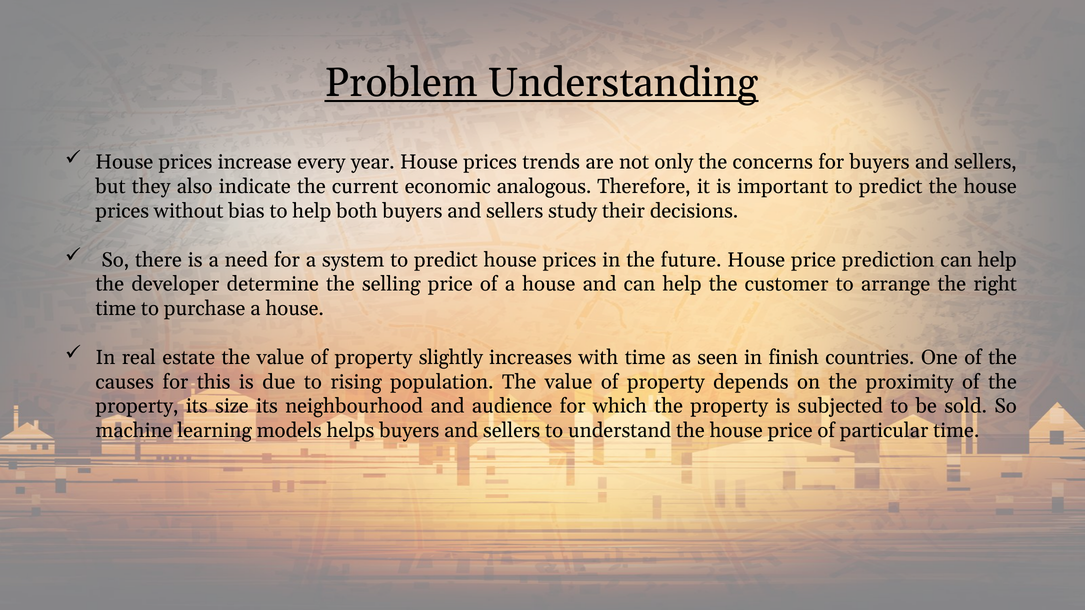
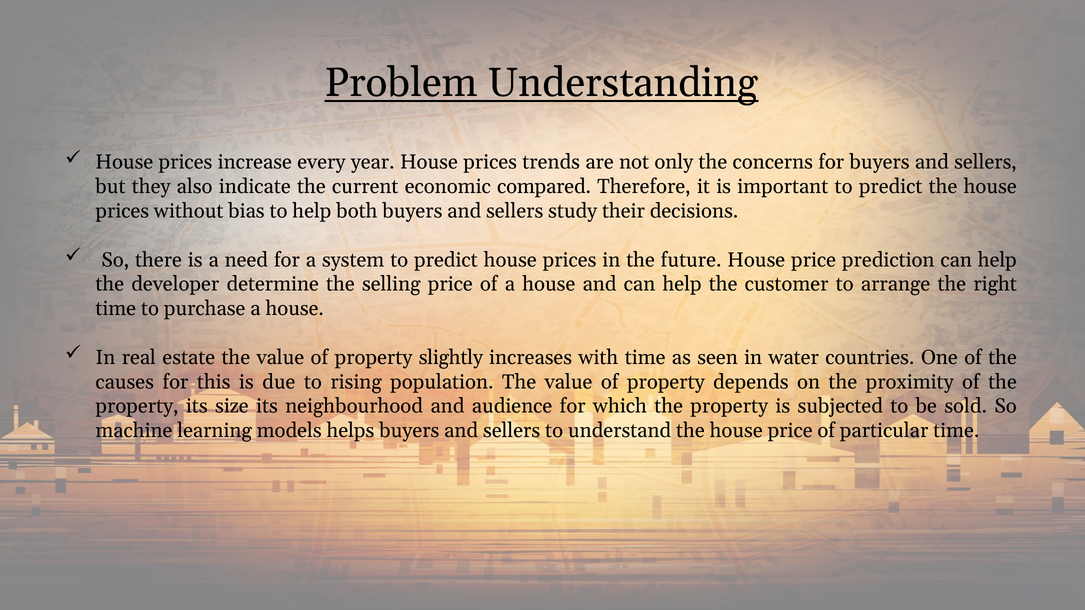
analogous: analogous -> compared (544, 187)
finish: finish -> water (794, 358)
